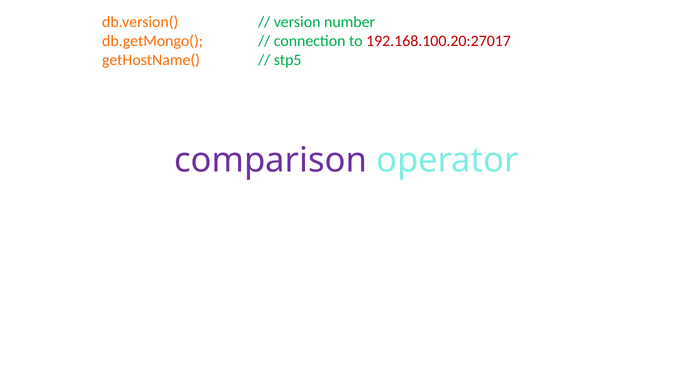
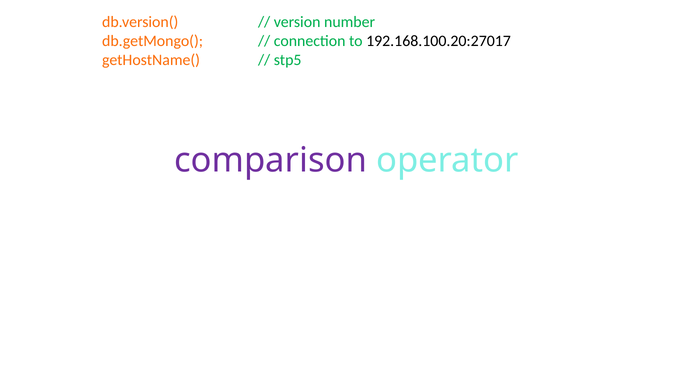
192.168.100.20:27017 colour: red -> black (439, 41)
